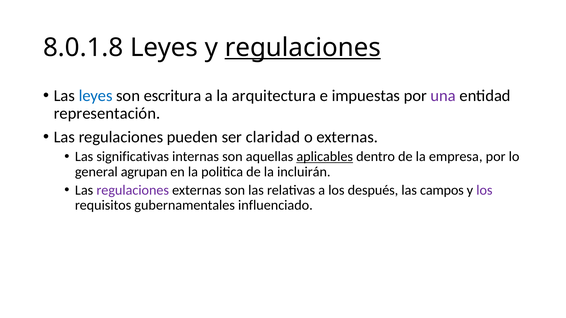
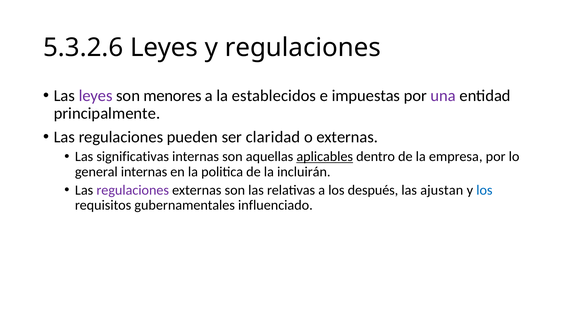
8.0.1.8: 8.0.1.8 -> 5.3.2.6 (83, 48)
regulaciones underline: present -> none (303, 48)
leyes colour: blue -> purple (96, 96)
escritura: escritura -> menores (173, 96)
arquitectura: arquitectura -> establecidos (274, 96)
representación: representación -> principalmente (107, 114)
general agrupan: agrupan -> internas (144, 172)
campos: campos -> ajustan (442, 190)
los colour: purple -> blue (484, 190)
